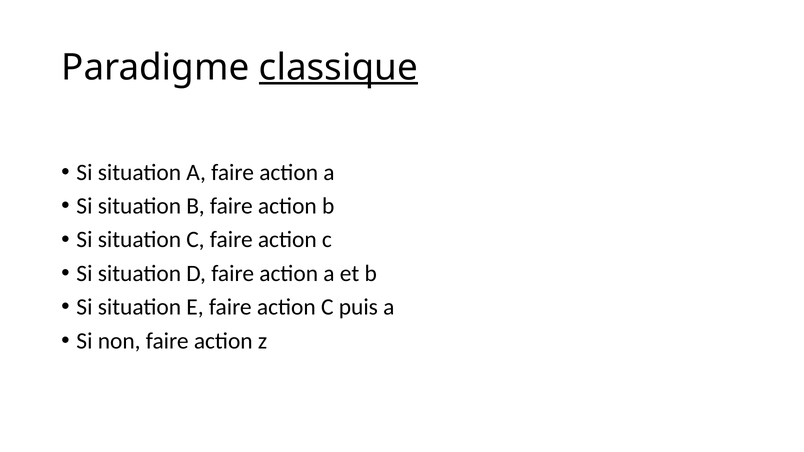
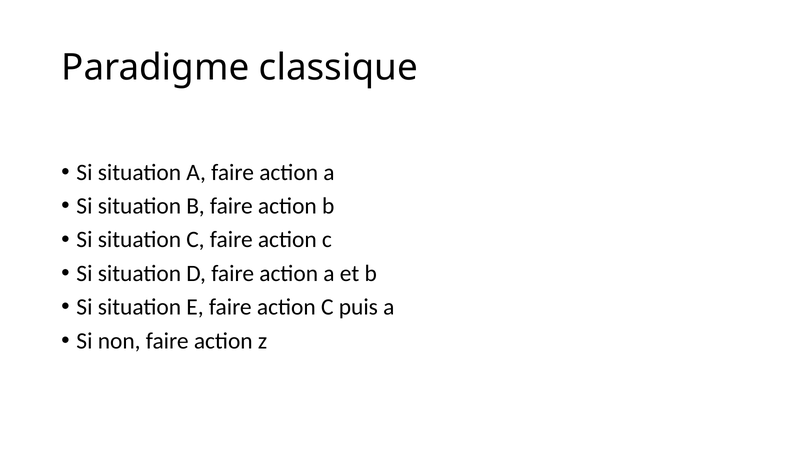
classique underline: present -> none (338, 68)
